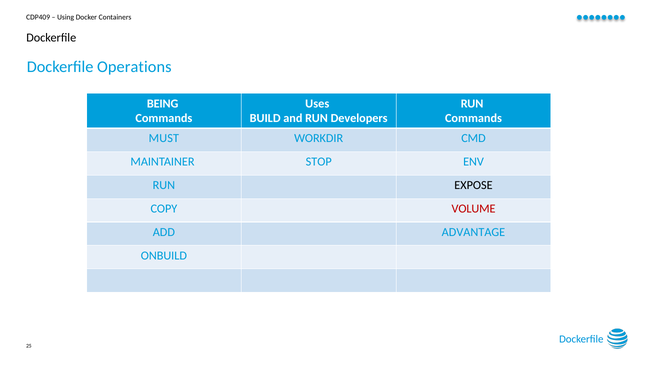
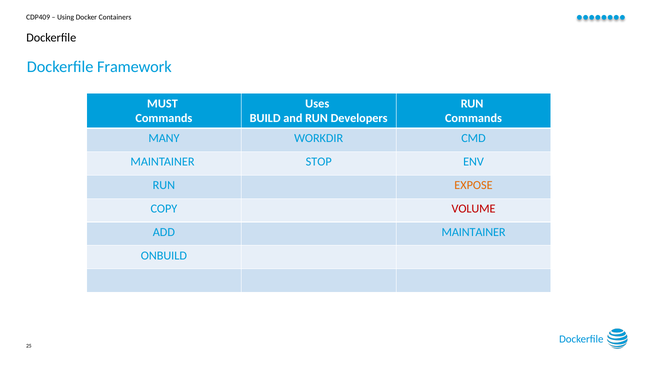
Operations: Operations -> Framework (134, 67)
BEING: BEING -> MUST (162, 103)
MUST: MUST -> MANY (164, 138)
EXPOSE colour: black -> orange (473, 185)
ADD ADVANTAGE: ADVANTAGE -> MAINTAINER (474, 232)
